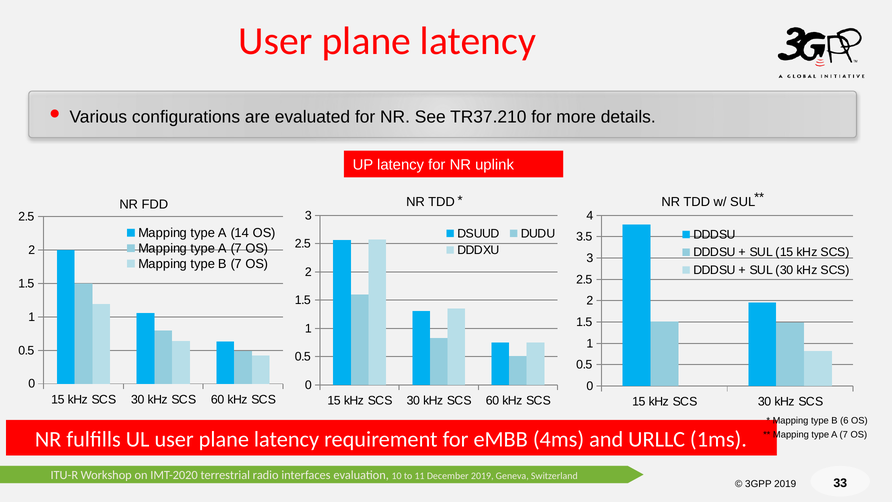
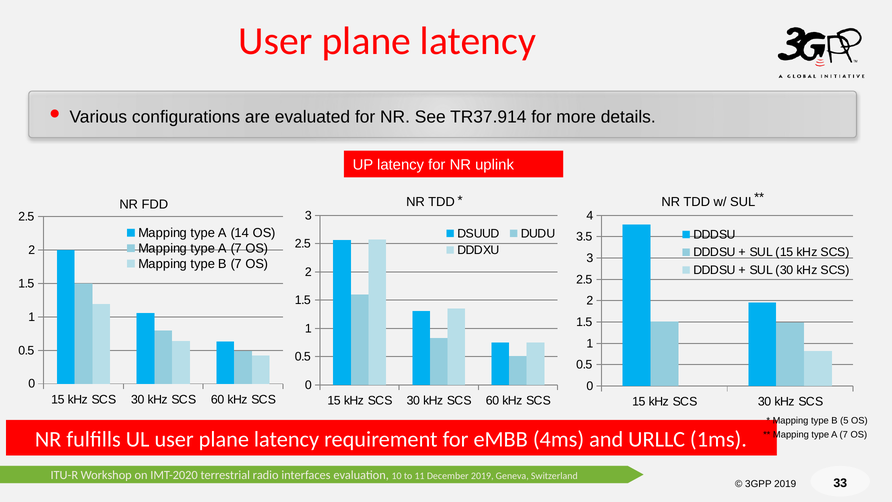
TR37.210: TR37.210 -> TR37.914 (488, 117)
6: 6 -> 5 (844, 420)
